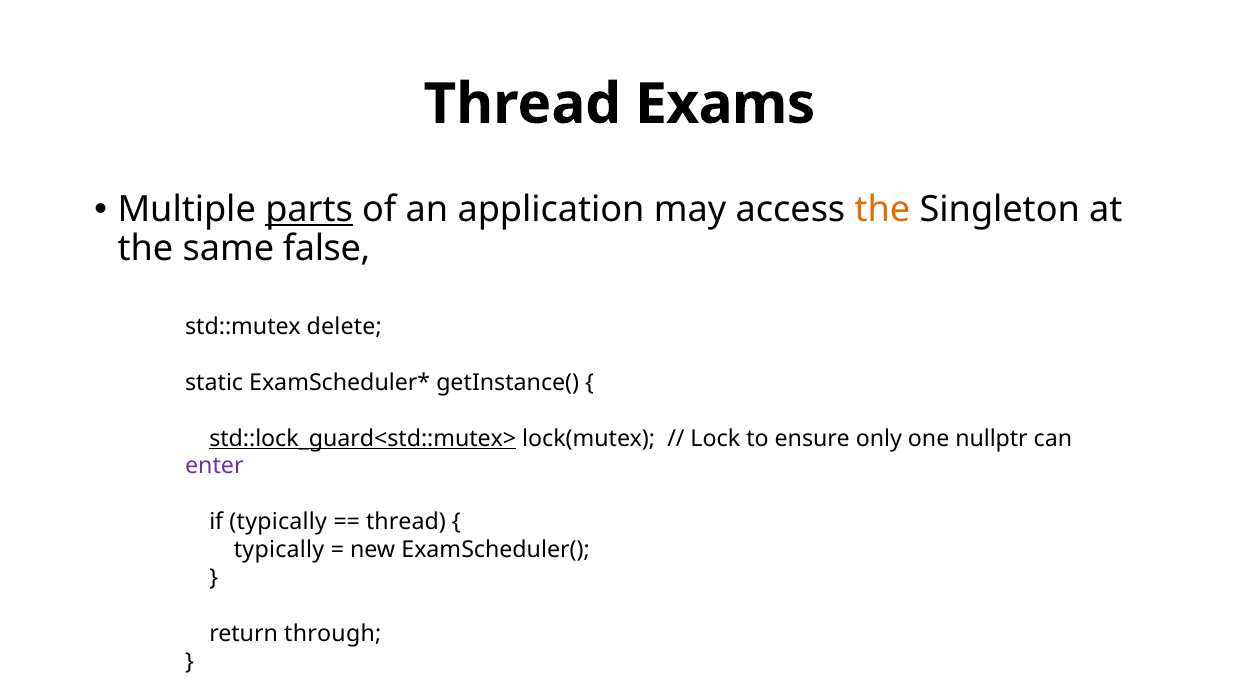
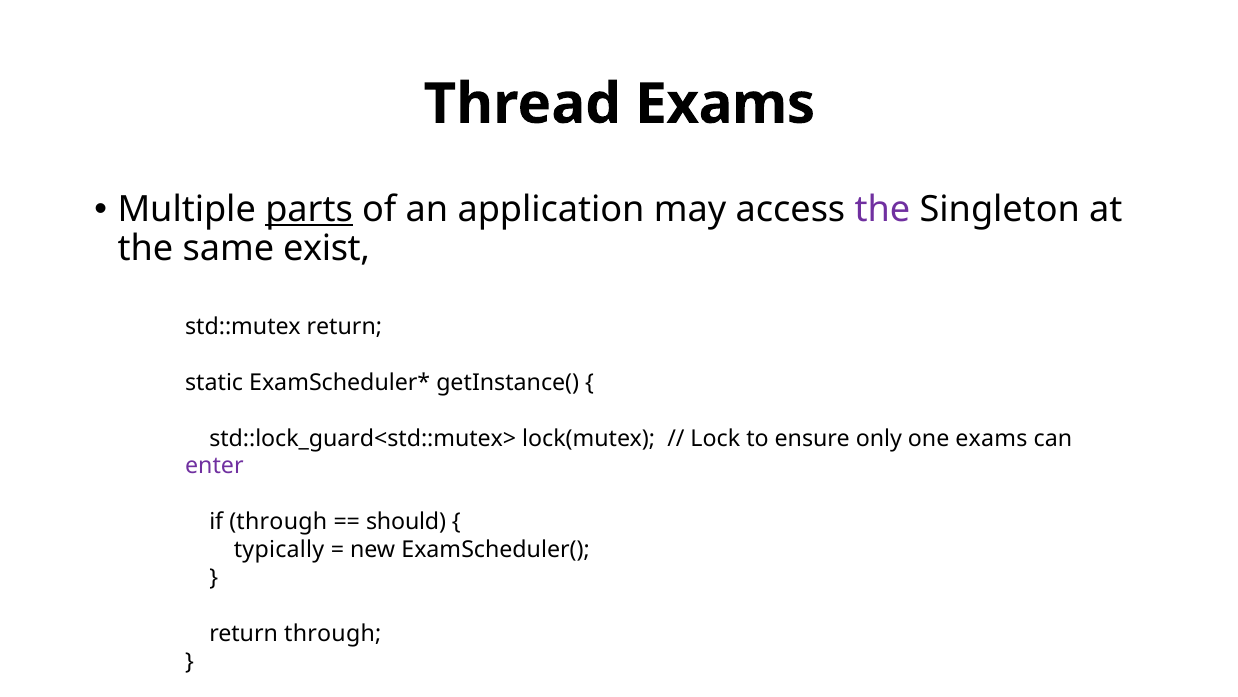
the colour: orange -> purple (882, 209)
false: false -> exist (327, 248)
std::mutex delete: delete -> return (344, 327)
std::lock_guard<std::mutex> underline: present -> none (363, 438)
one nullptr: nullptr -> exams (991, 438)
if typically: typically -> through (278, 522)
thread: thread -> should (406, 522)
